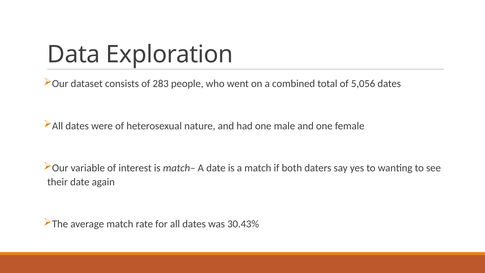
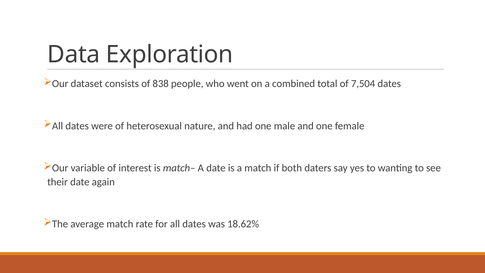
283: 283 -> 838 (161, 84)
5,056: 5,056 -> 7,504 (363, 84)
30.43%: 30.43% -> 18.62% (243, 224)
